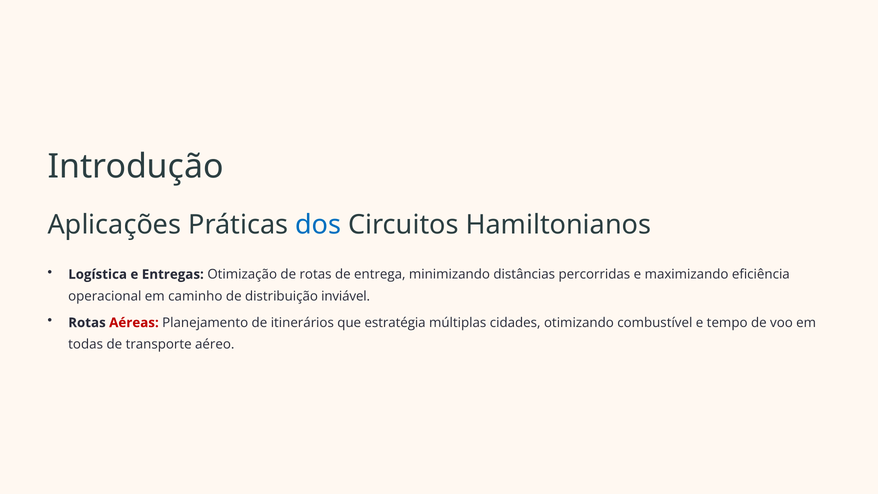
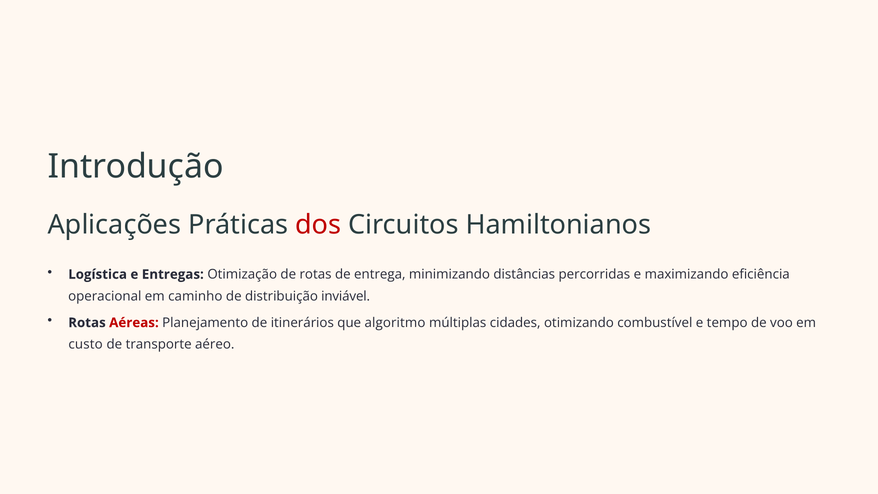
dos colour: blue -> red (318, 225)
estratégia: estratégia -> algoritmo (395, 323)
todas: todas -> custo (86, 344)
